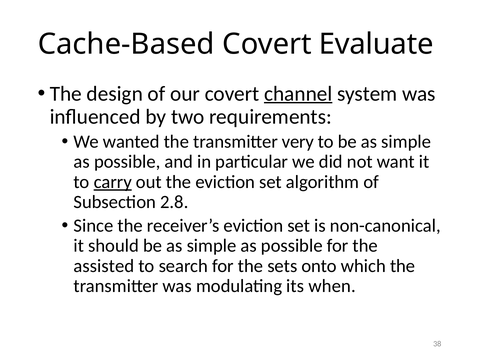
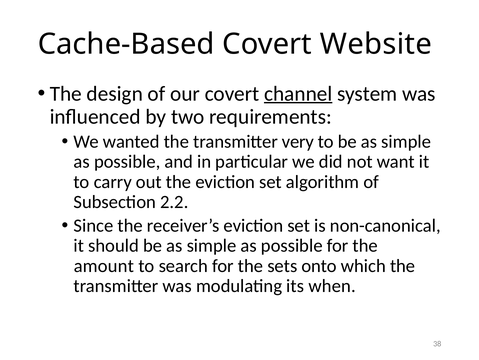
Evaluate: Evaluate -> Website (376, 44)
carry underline: present -> none (113, 182)
2.8: 2.8 -> 2.2 (174, 202)
assisted: assisted -> amount (104, 265)
